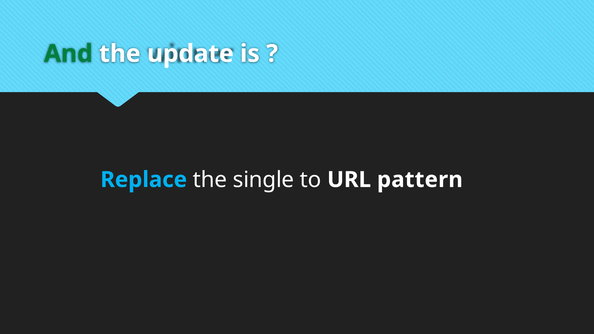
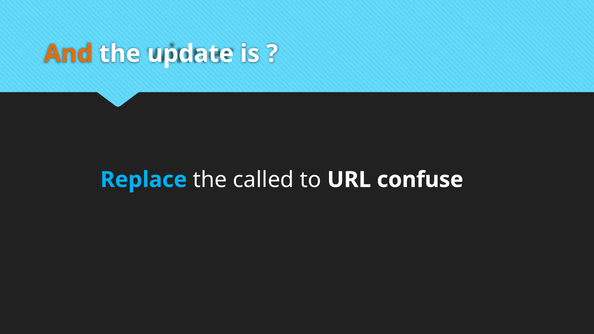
And colour: green -> orange (68, 54)
single: single -> called (263, 180)
pattern: pattern -> confuse (420, 180)
